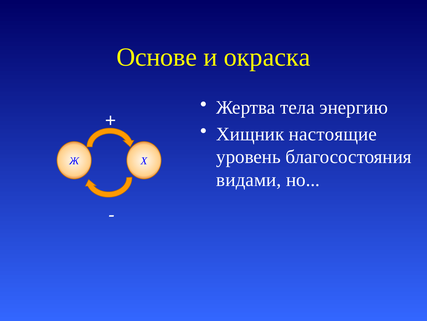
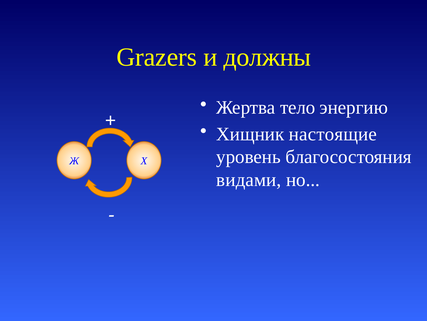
Основе: Основе -> Grazers (157, 57)
окраска: окраска -> должны (267, 57)
тела: тела -> тело (298, 107)
